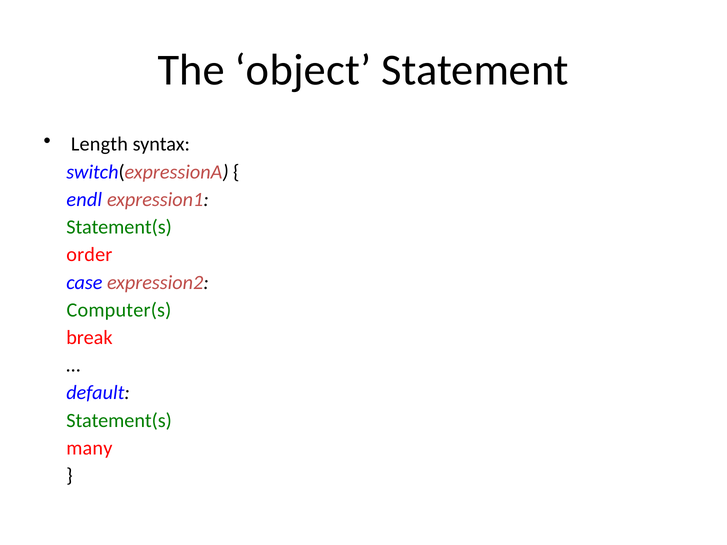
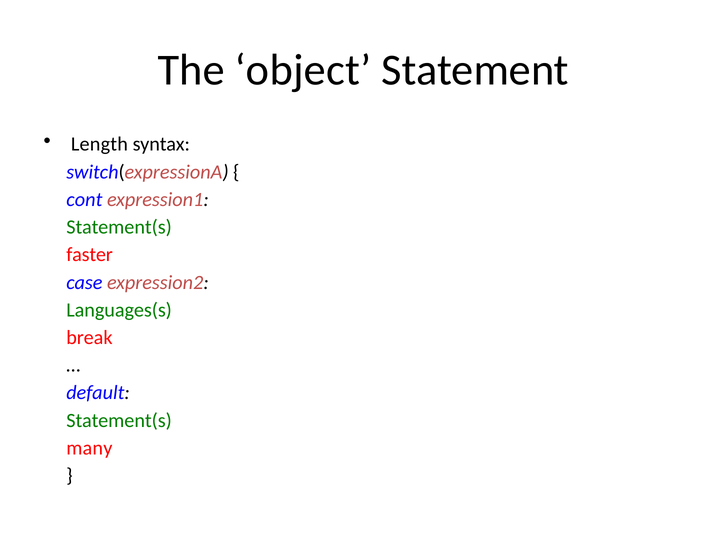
endl: endl -> cont (84, 200)
order: order -> faster (90, 255)
Computer(s: Computer(s -> Languages(s (119, 310)
